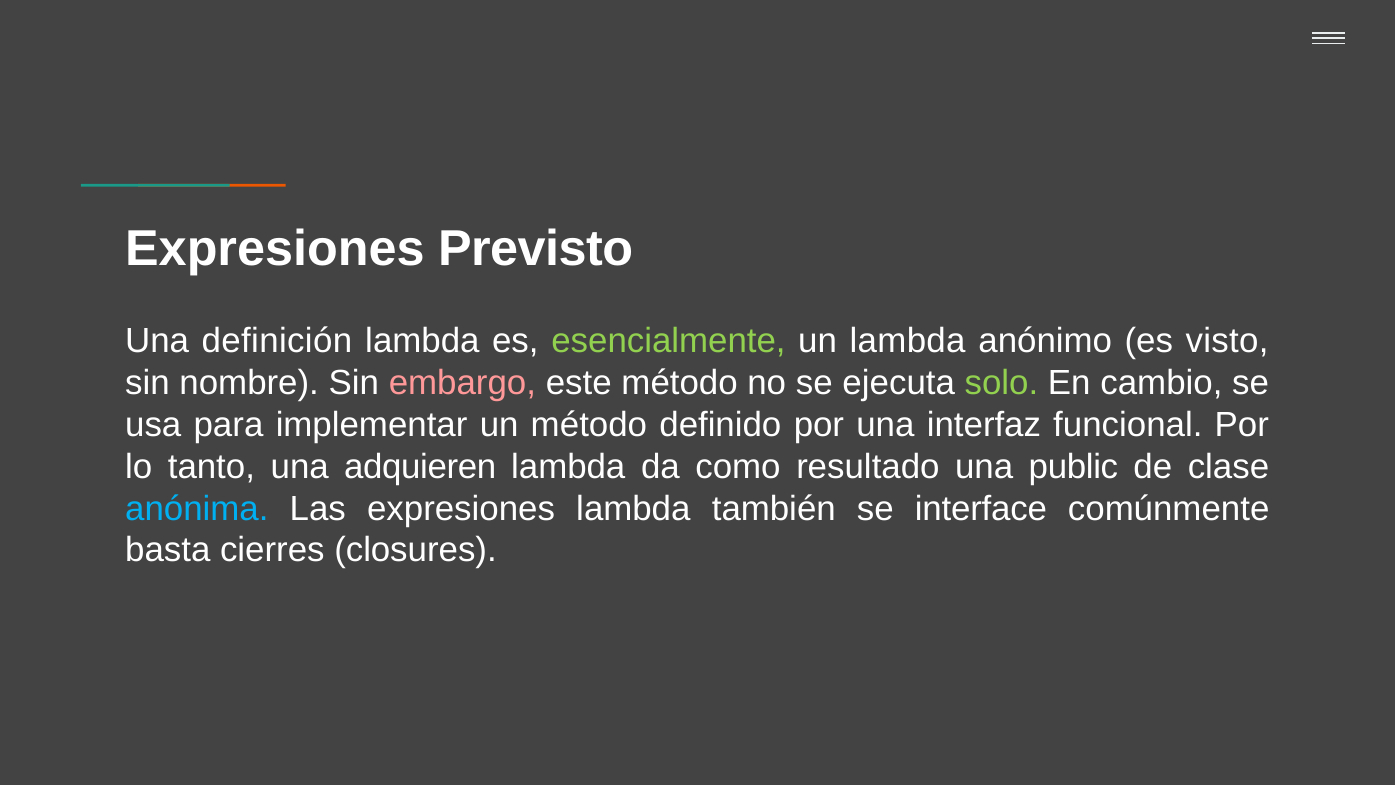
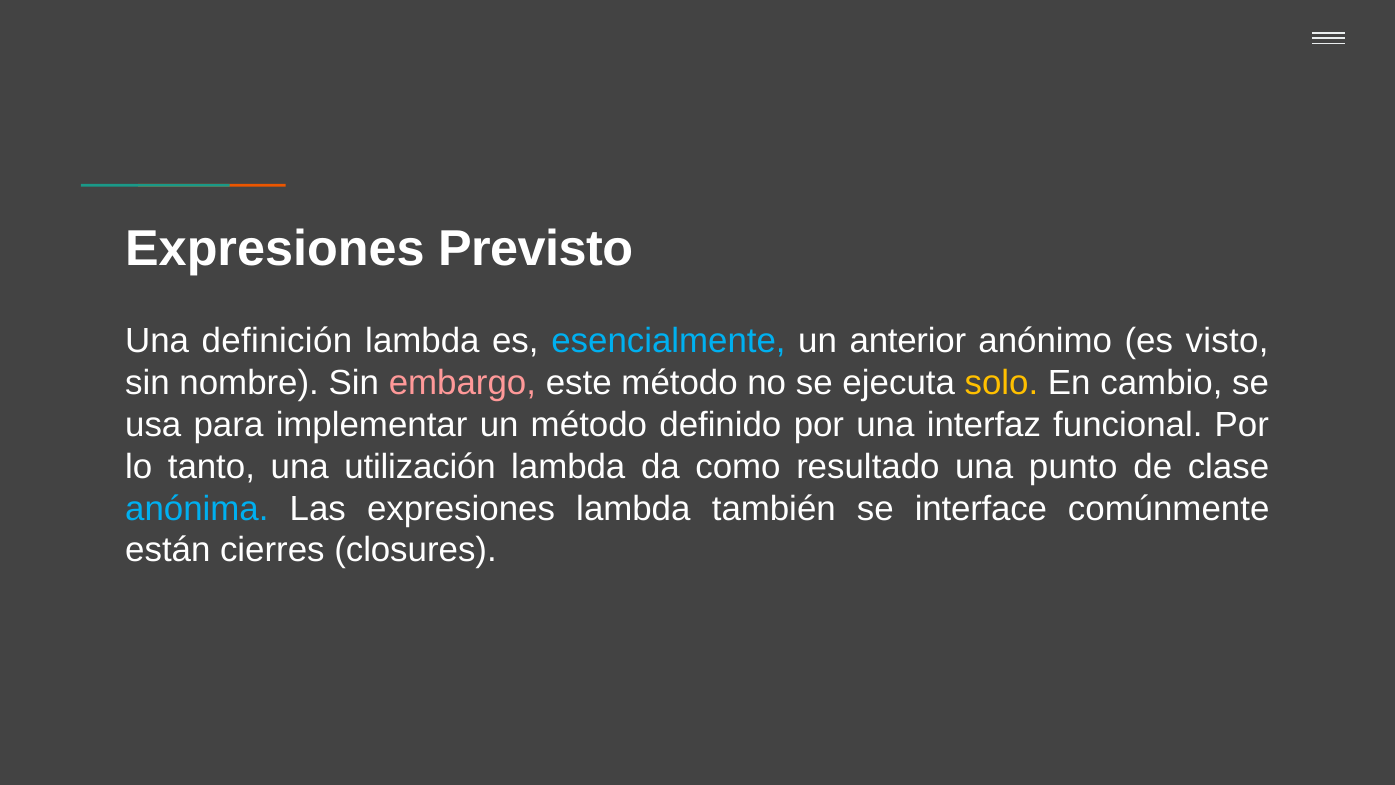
esencialmente colour: light green -> light blue (668, 341)
un lambda: lambda -> anterior (908, 341)
solo colour: light green -> yellow (1001, 383)
adquieren: adquieren -> utilización (420, 466)
public: public -> punto (1073, 466)
basta: basta -> están (168, 550)
